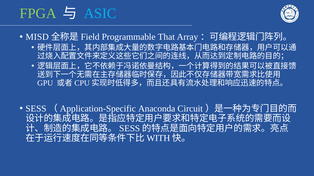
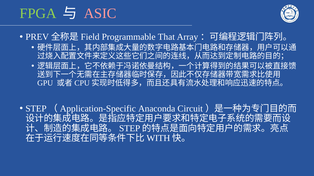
ASIC colour: light blue -> pink (100, 13)
MISD: MISD -> PREV (37, 37)
SESS: SESS -> STEP (36, 109)
SESS: SESS -> STEP (130, 129)
